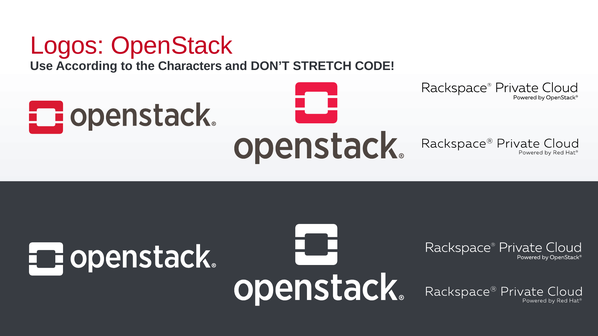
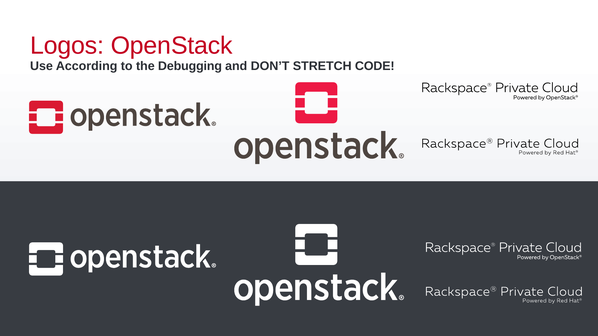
Characters: Characters -> Debugging (190, 66)
